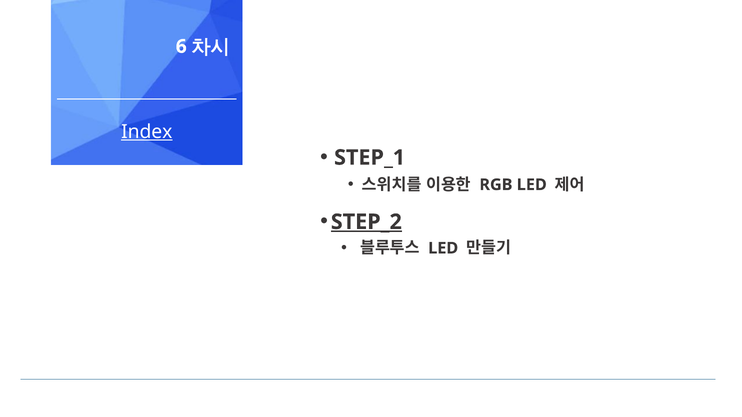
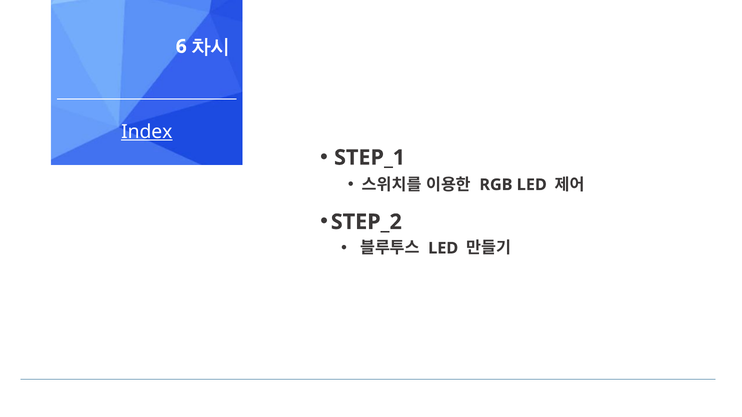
STEP_2 underline: present -> none (366, 222)
